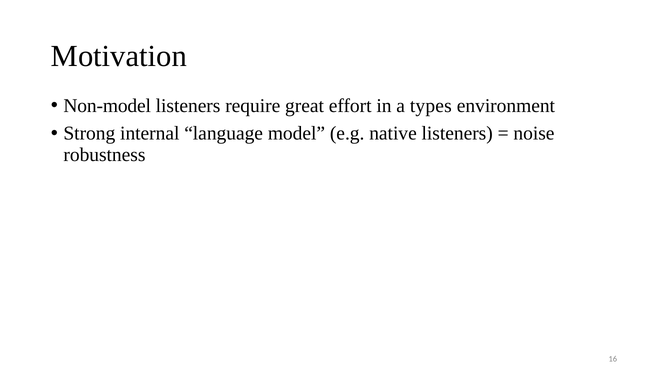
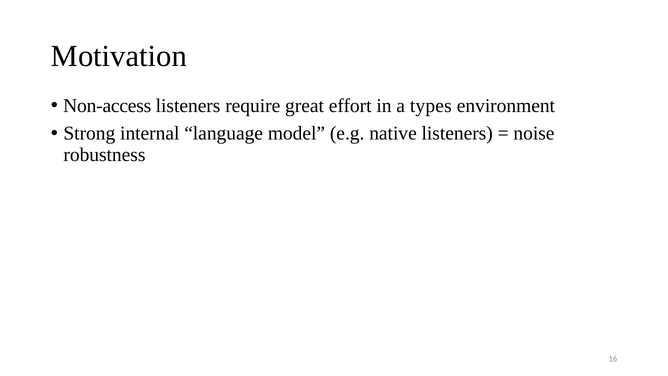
Non-model: Non-model -> Non-access (107, 106)
